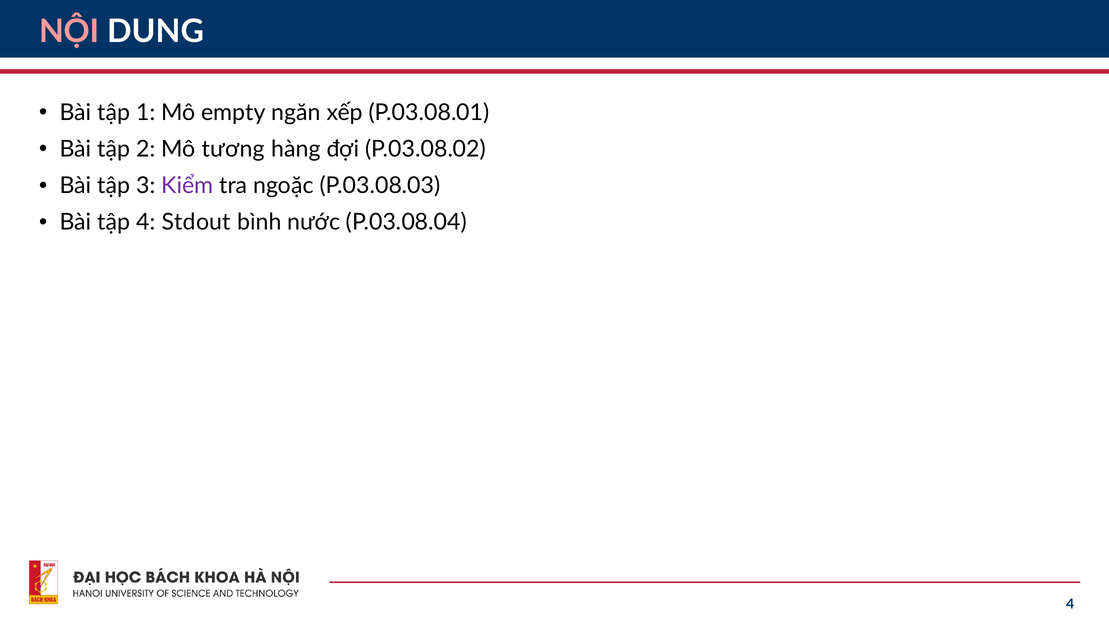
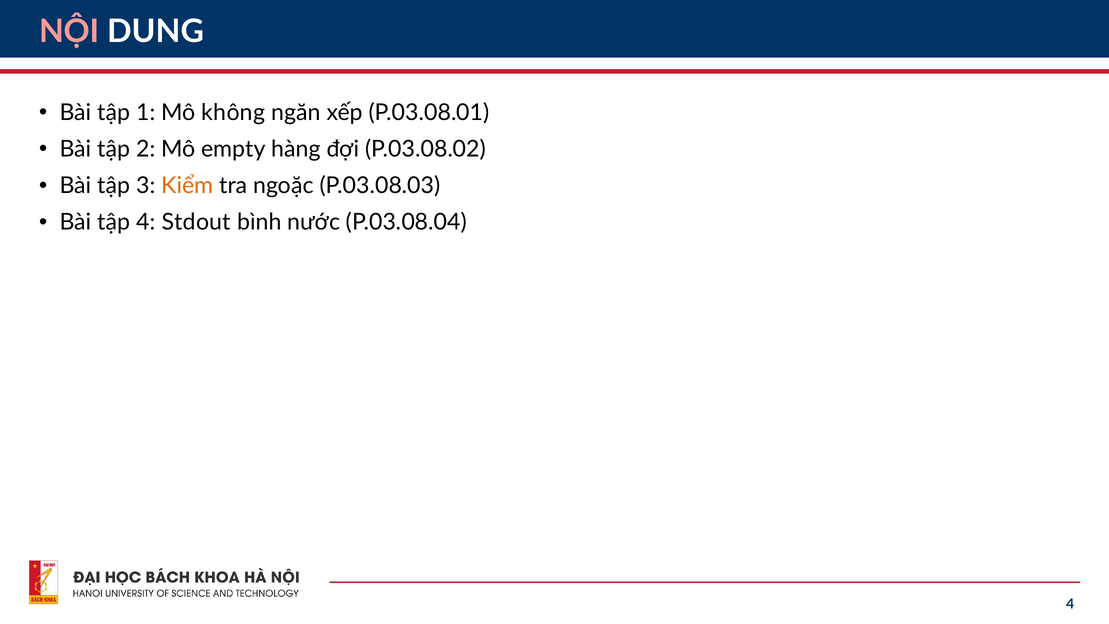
empty: empty -> không (233, 113)
tương: tương -> empty (233, 149)
Kiểm colour: purple -> orange (187, 186)
